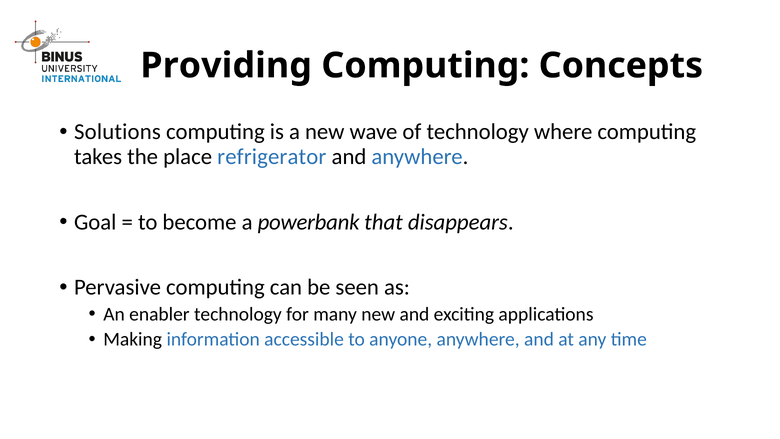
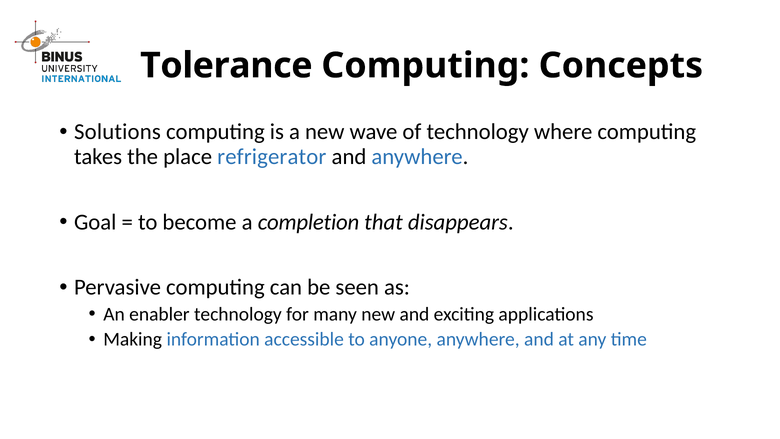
Providing: Providing -> Tolerance (226, 66)
powerbank: powerbank -> completion (309, 222)
